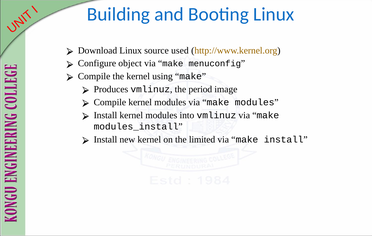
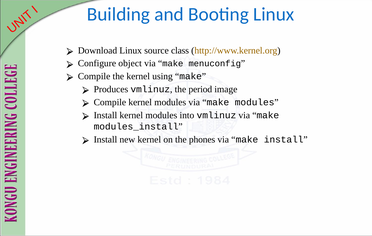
used: used -> class (180, 51)
limited: limited -> phones (202, 140)
